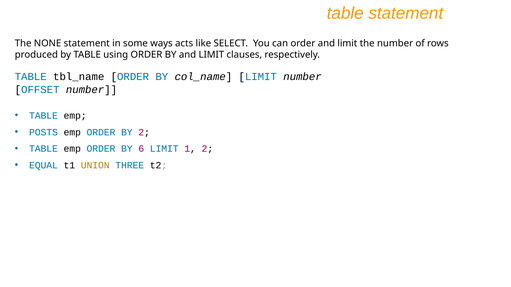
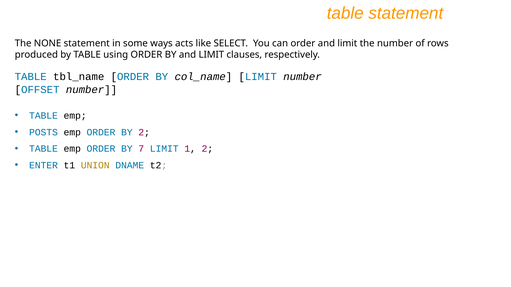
6: 6 -> 7 (141, 149)
EQUAL: EQUAL -> ENTER (44, 166)
THREE: THREE -> DNAME (130, 166)
